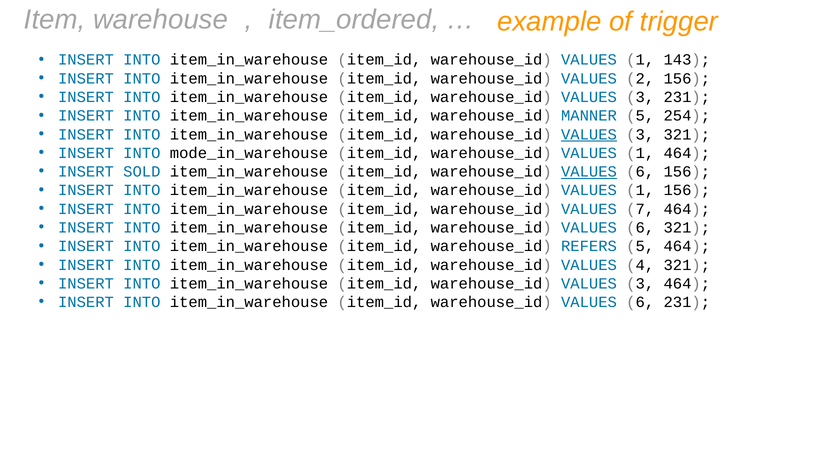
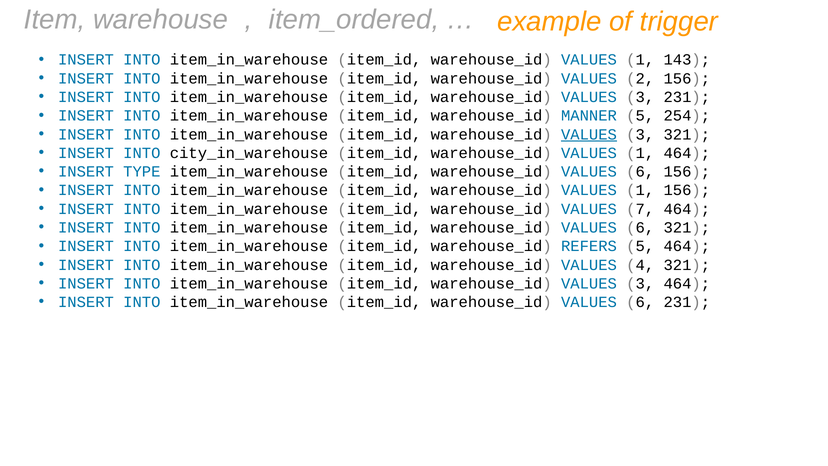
mode_in_warehouse: mode_in_warehouse -> city_in_warehouse (249, 153)
SOLD: SOLD -> TYPE (142, 172)
VALUES underline: present -> none (589, 172)
